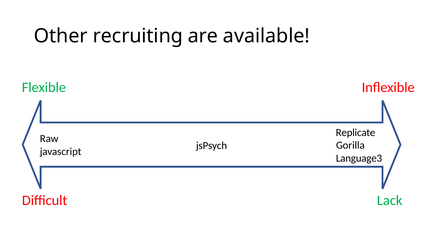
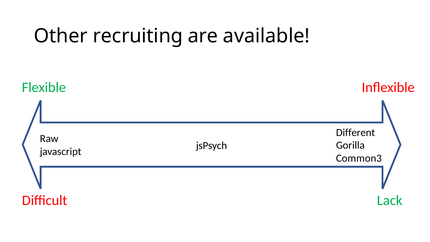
Replicate: Replicate -> Different (356, 132)
Language3: Language3 -> Common3 (359, 158)
